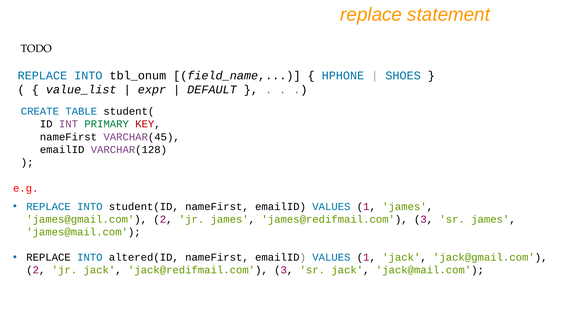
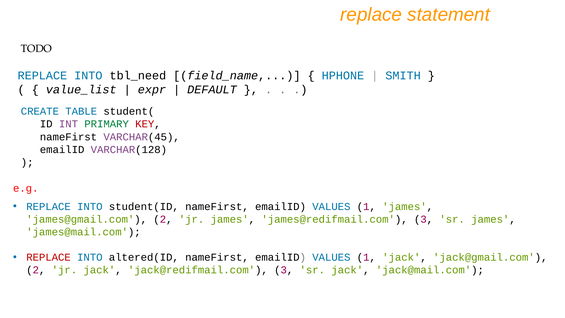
tbl_onum: tbl_onum -> tbl_need (138, 75)
SHOES: SHOES -> SMITH (403, 75)
REPLACE colour: black -> red (49, 257)
